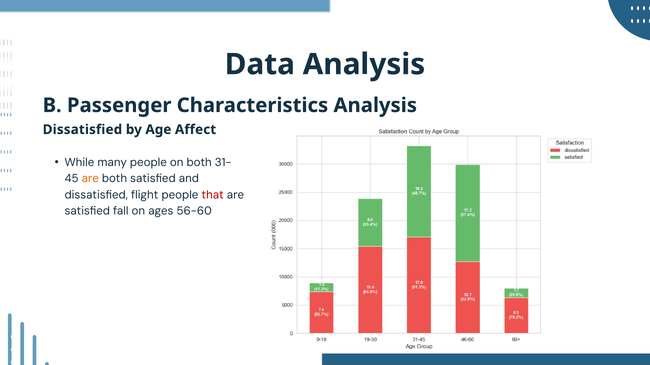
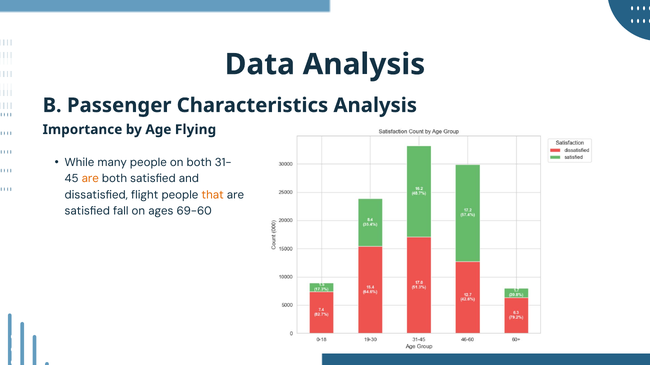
Dissatisfied: Dissatisfied -> Importance (82, 130)
Affect: Affect -> Flying (196, 130)
that colour: red -> orange (213, 195)
56-60: 56-60 -> 69-60 (194, 211)
